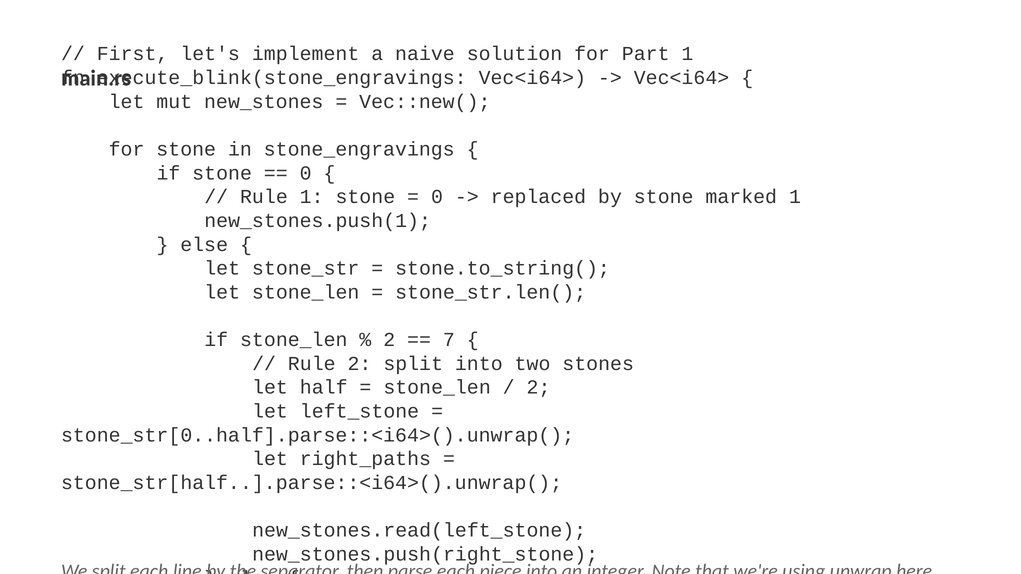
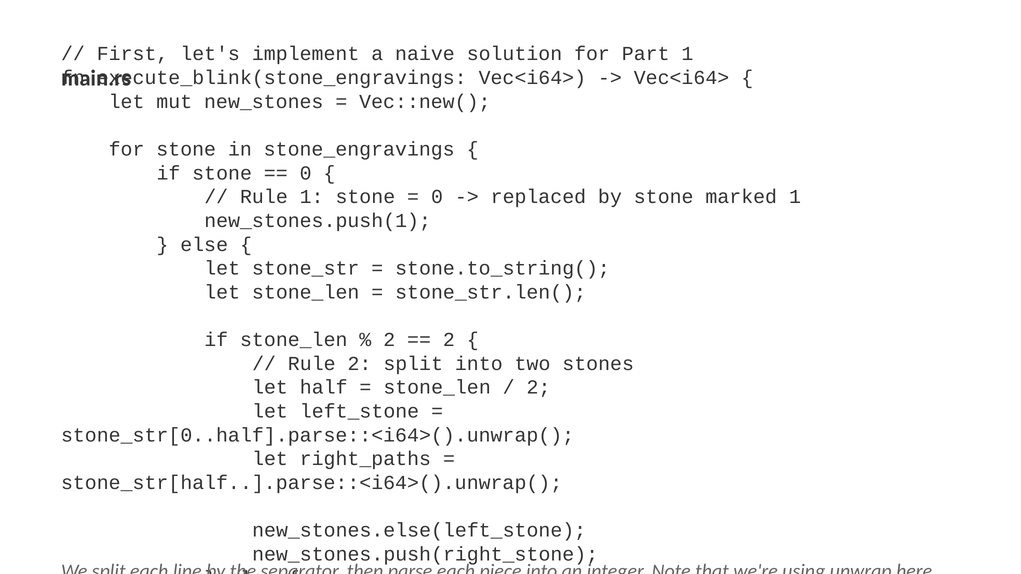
7: 7 -> 2 (449, 340)
new_stones.read(left_stone: new_stones.read(left_stone -> new_stones.else(left_stone (419, 531)
